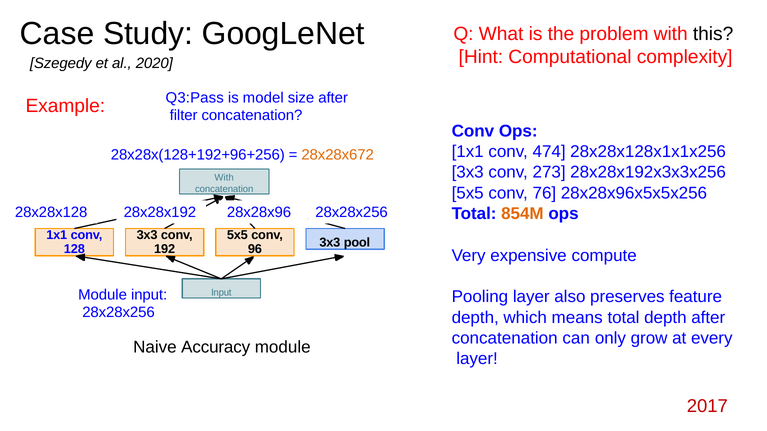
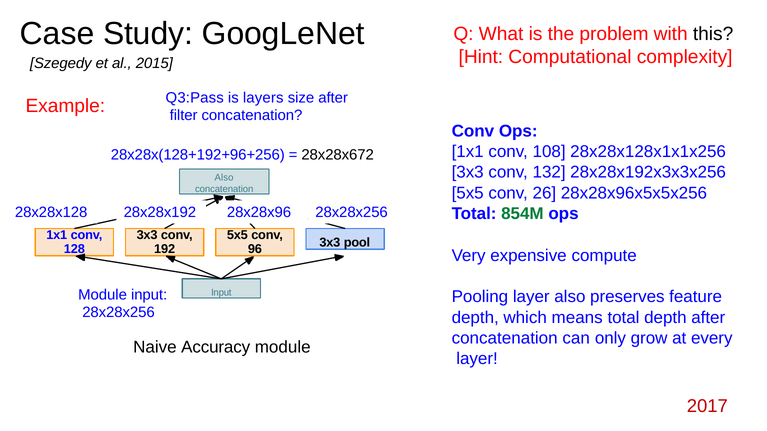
2020: 2020 -> 2015 (154, 63)
model: model -> layers (263, 98)
474: 474 -> 108 (549, 152)
28x28x672 colour: orange -> black (338, 155)
273: 273 -> 132 (549, 172)
With: With -> Also (224, 178)
76: 76 -> 26 (544, 193)
854M colour: orange -> green (522, 214)
